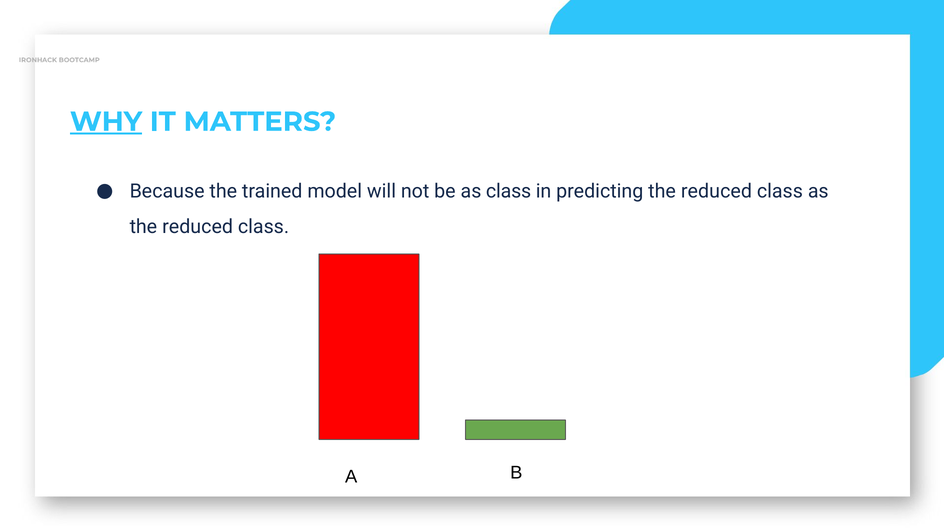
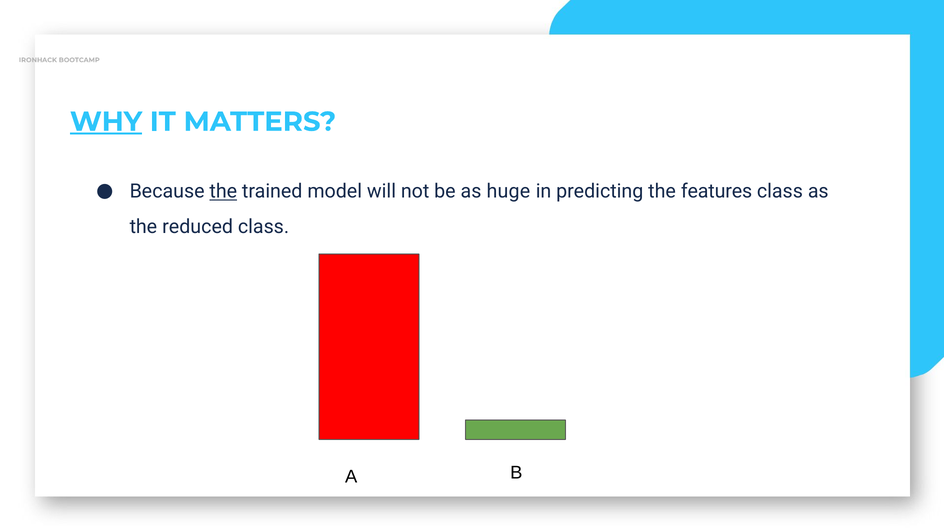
the underline: none -> present (223, 191)
as class: class -> huge (508, 191)
predicting the reduced: reduced -> features (717, 191)
